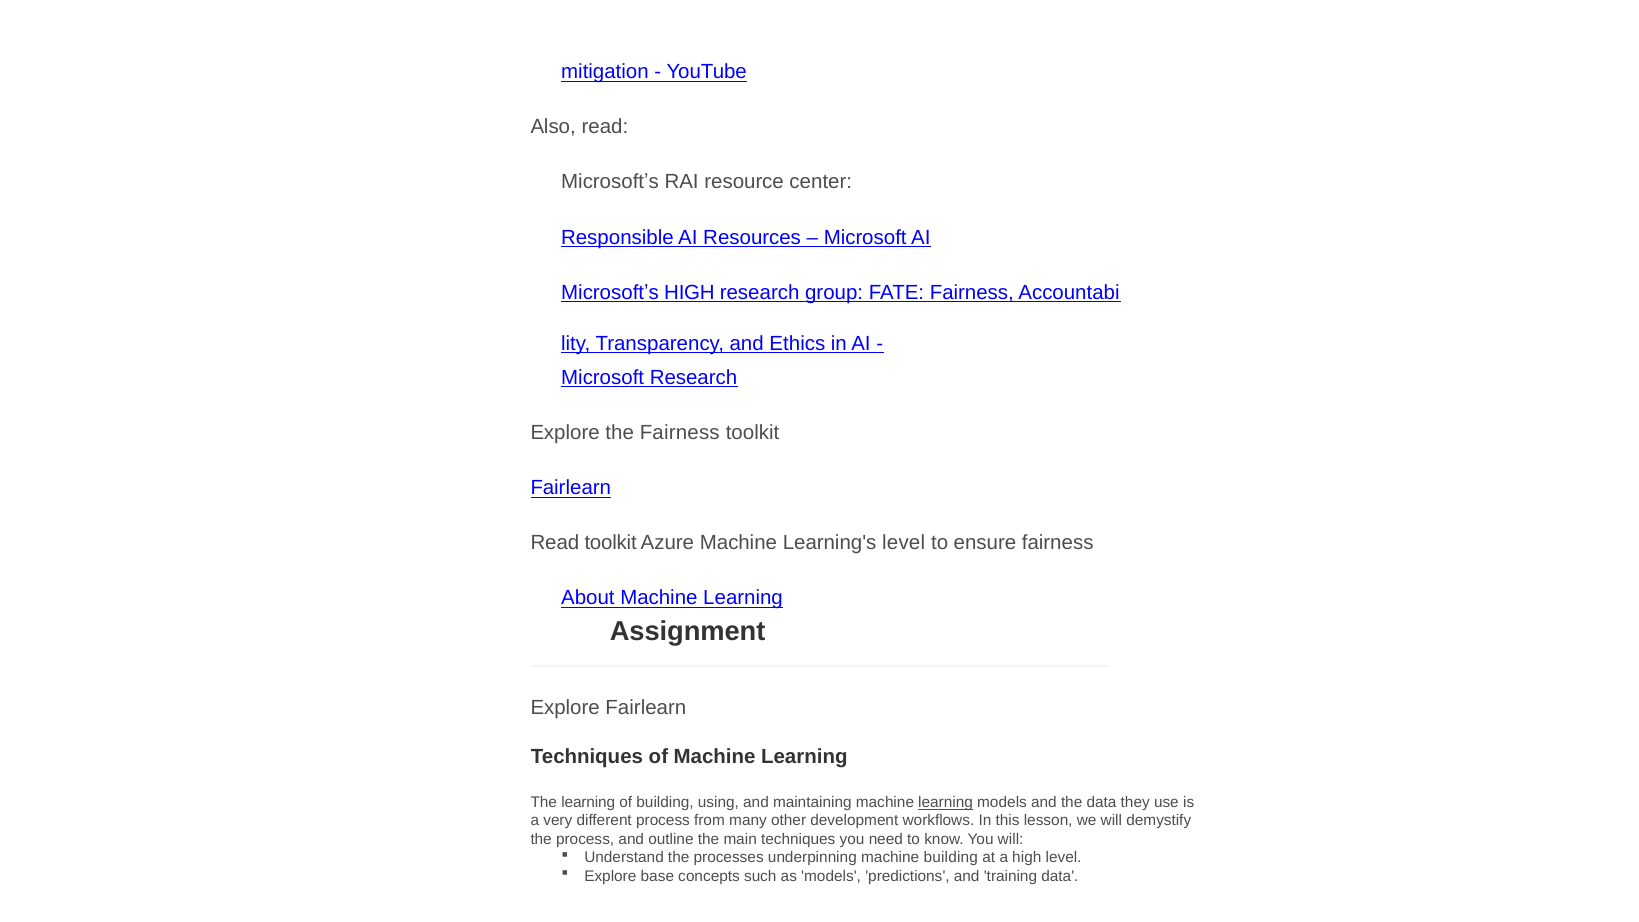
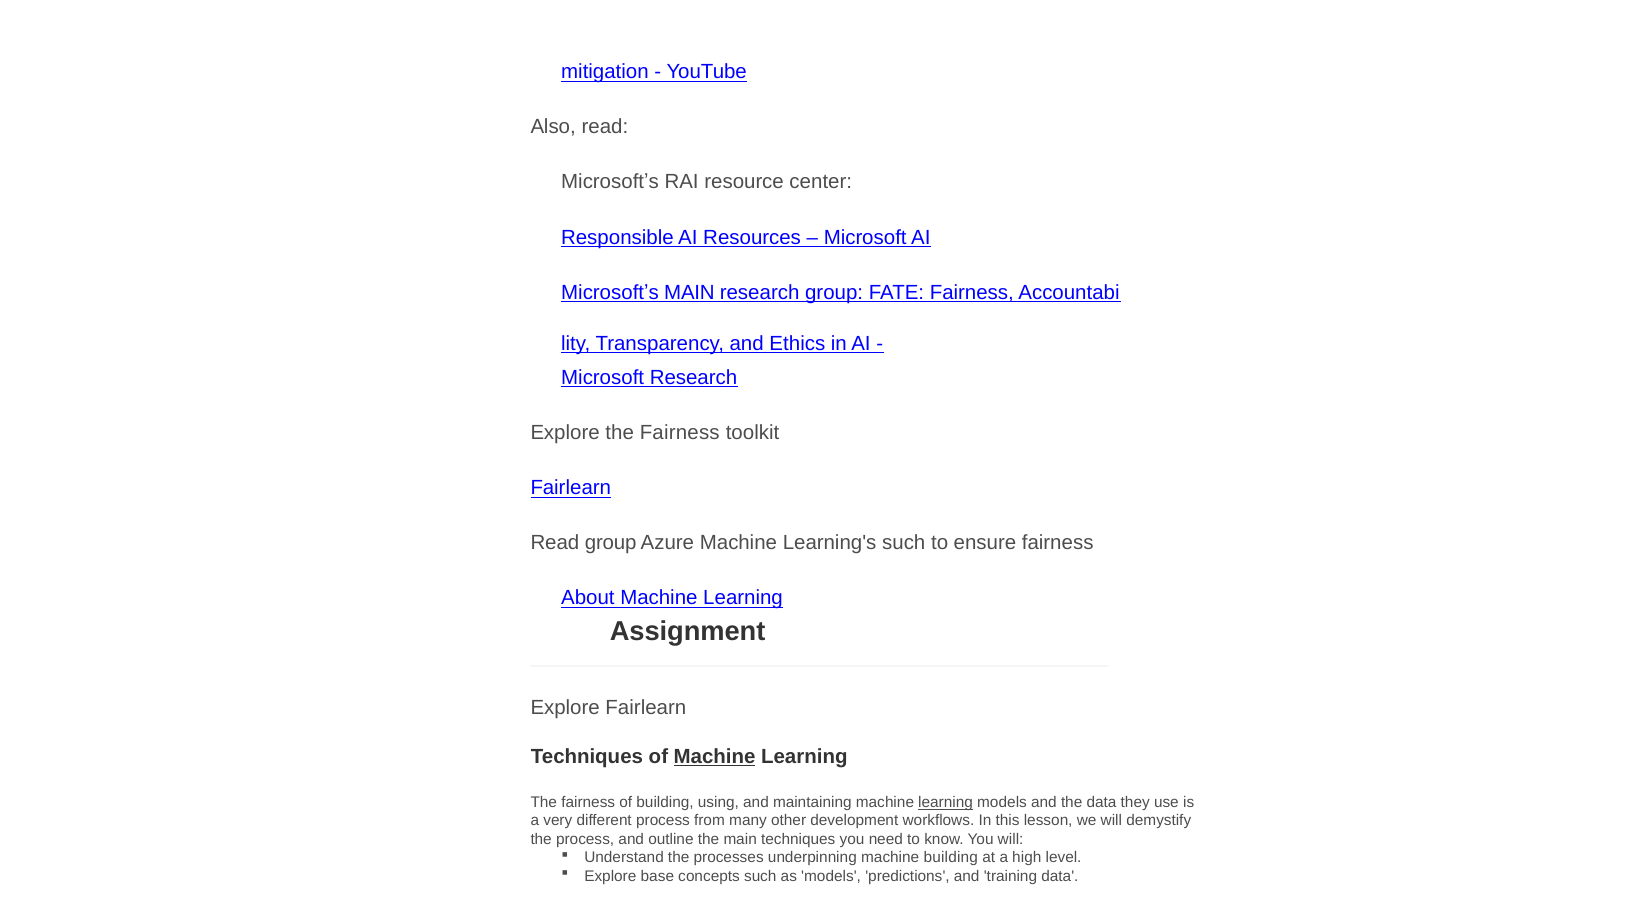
Microsoftʼs HIGH: HIGH -> MAIN (689, 292)
Read toolkit: toolkit -> group (611, 543)
Learning's level: level -> such (904, 543)
Machine underline: none -> present (715, 757)
learning: learning -> fairness (588, 802)
